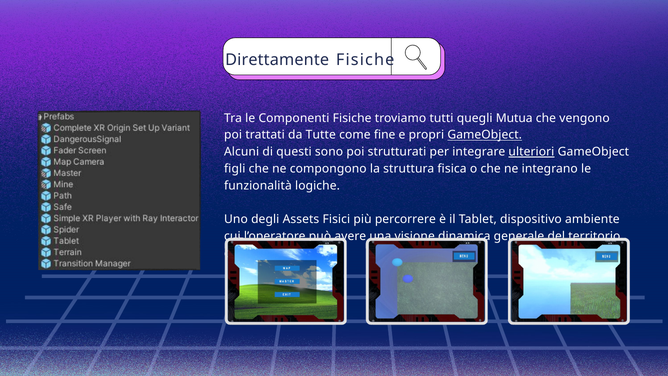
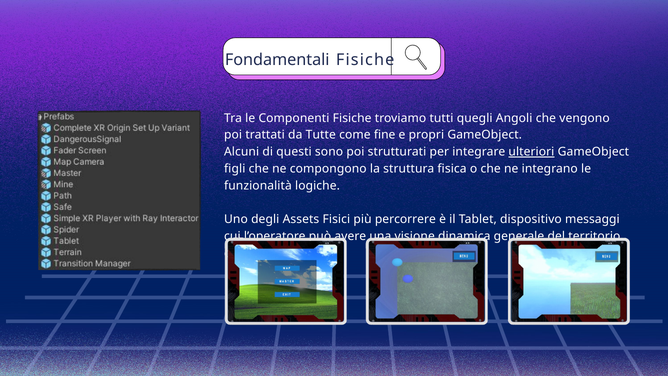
Direttamente: Direttamente -> Fondamentali (277, 60)
Mutua: Mutua -> Angoli (514, 118)
GameObject underline: present -> none (485, 135)
ambiente: ambiente -> messaggi (592, 219)
